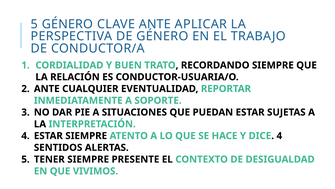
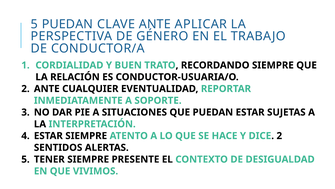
5 GÉNERO: GÉNERO -> PUEDAN (67, 24)
DICE 4: 4 -> 2 (279, 135)
